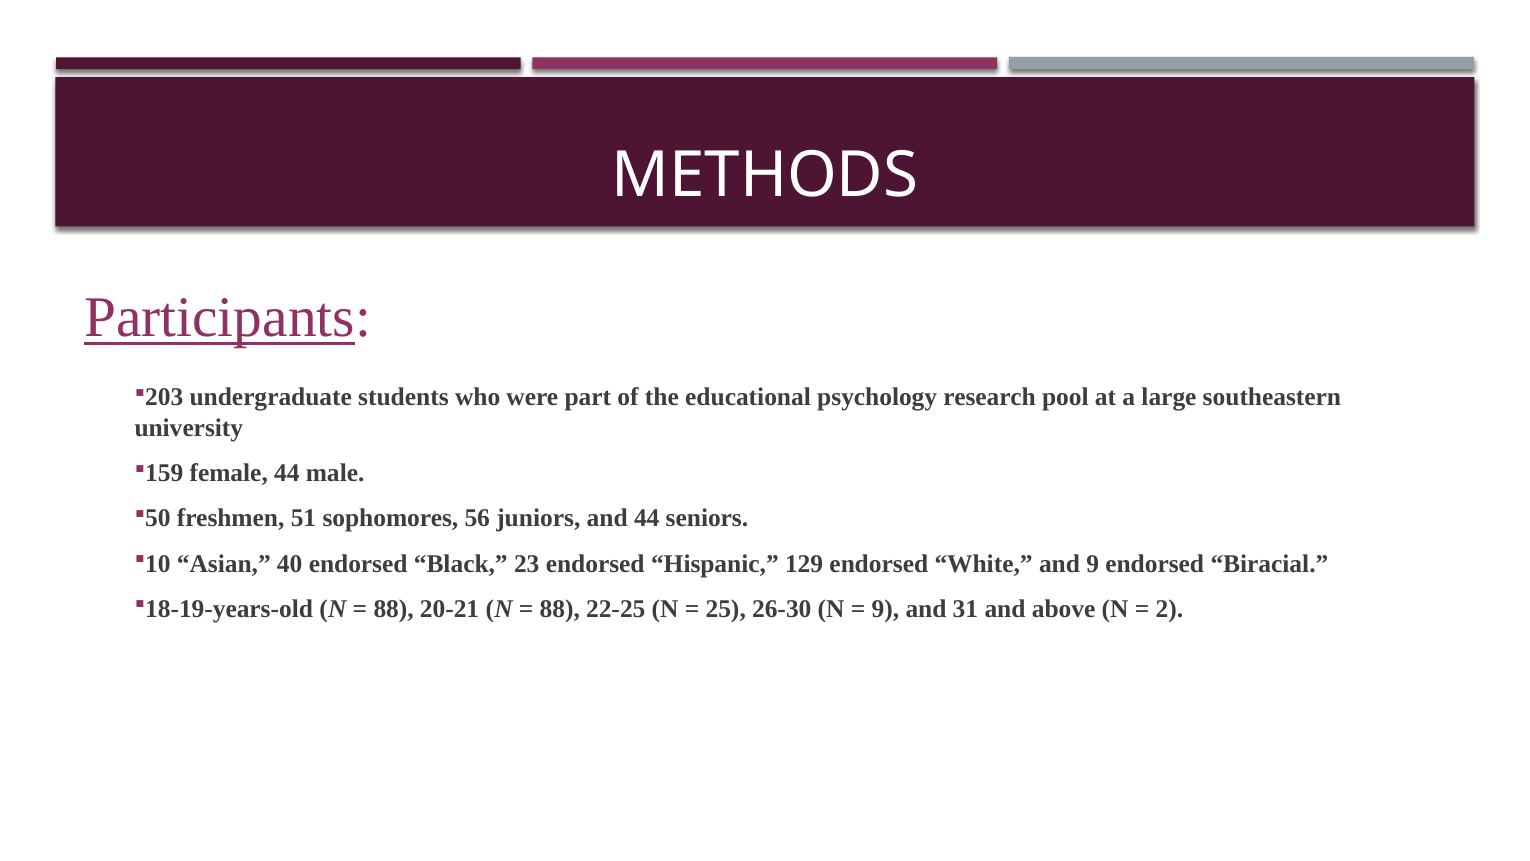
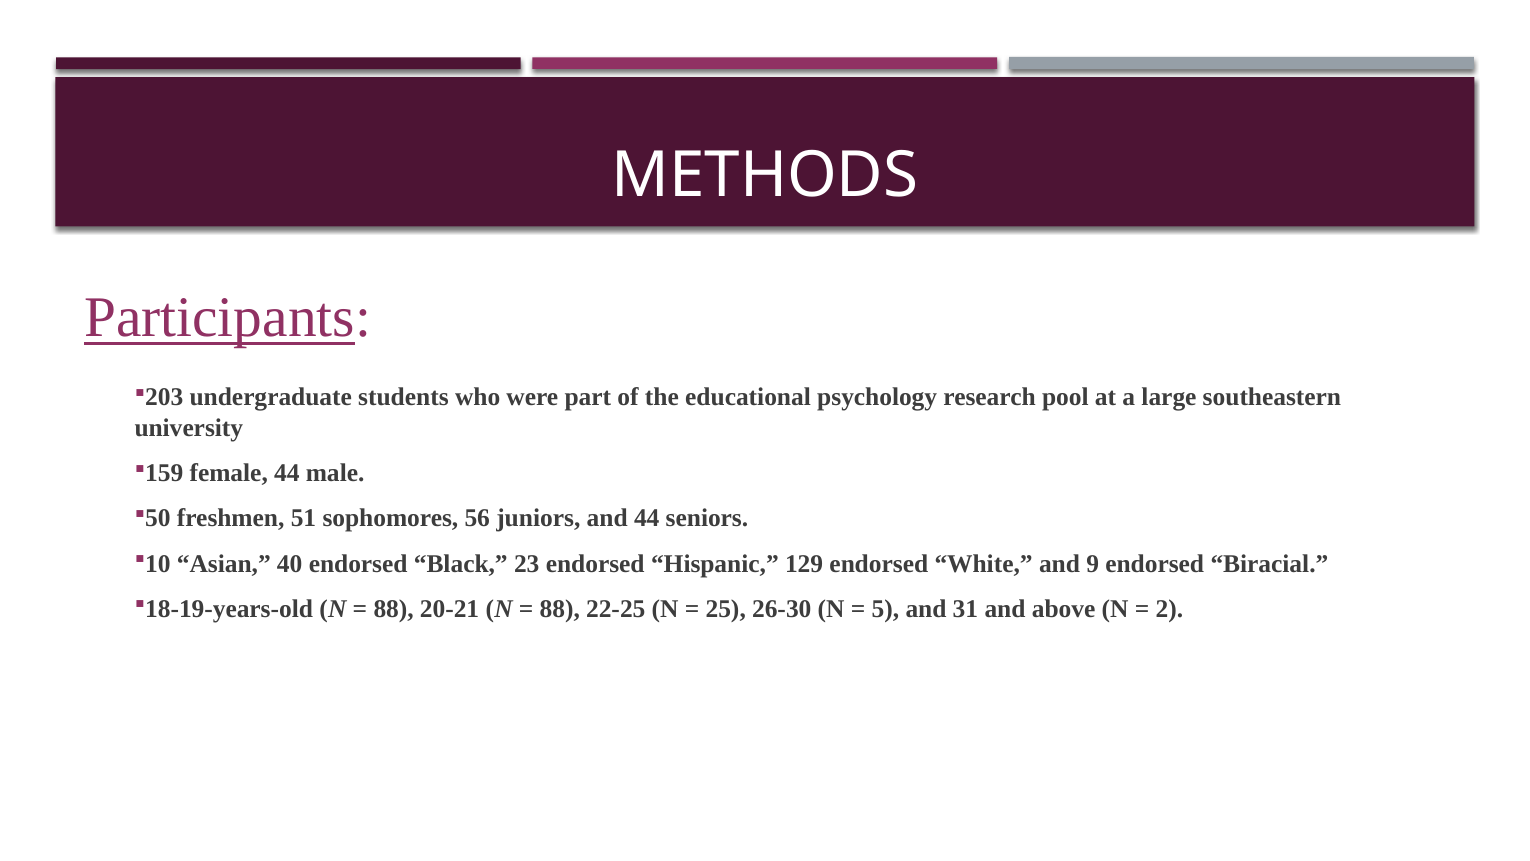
9: 9 -> 5 (885, 609)
